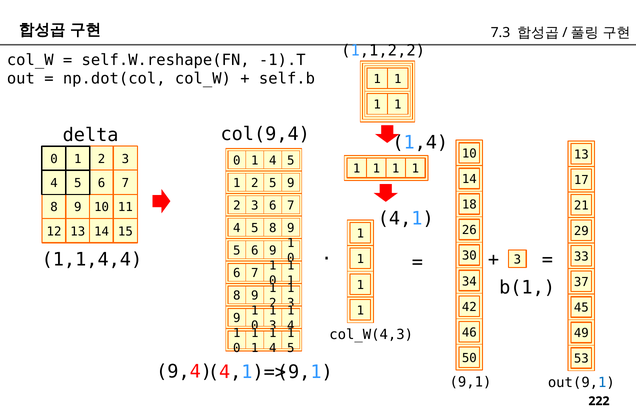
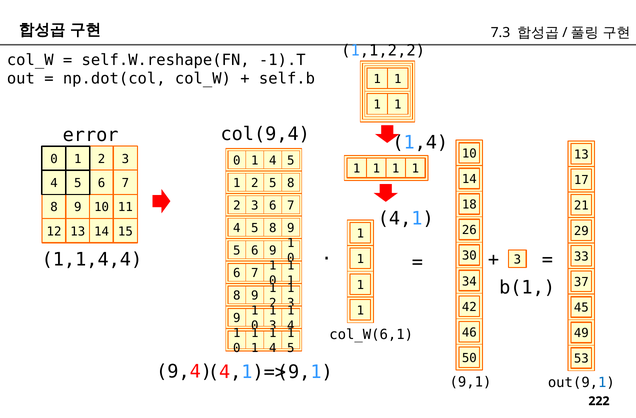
delta: delta -> error (91, 135)
2 5 9: 9 -> 8 (291, 183)
col_W(4,3: col_W(4,3 -> col_W(6,1 (371, 335)
